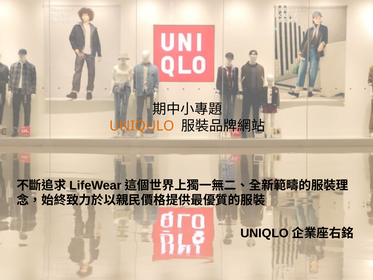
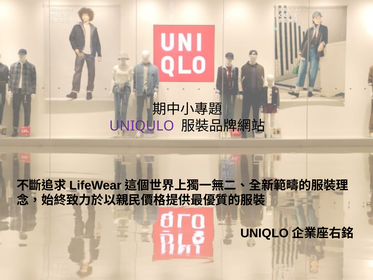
UNIQULO colour: orange -> purple (142, 126)
